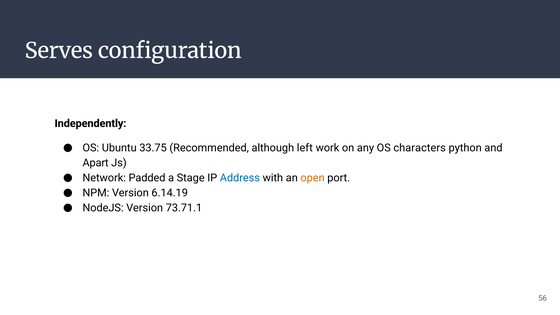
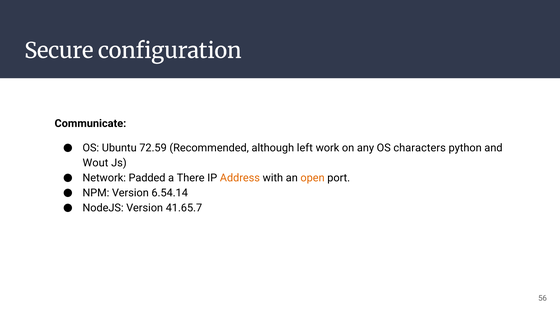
Serves: Serves -> Secure (59, 51)
Independently: Independently -> Communicate (90, 123)
33.75: 33.75 -> 72.59 (153, 148)
Apart: Apart -> Wout (95, 163)
Stage: Stage -> There (191, 178)
Address colour: blue -> orange (240, 178)
6.14.19: 6.14.19 -> 6.54.14 (170, 193)
73.71.1: 73.71.1 -> 41.65.7 (184, 208)
